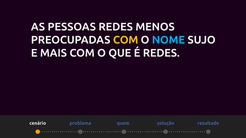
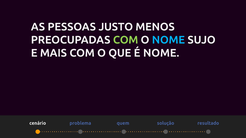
PESSOAS REDES: REDES -> JUSTO (116, 27)
COM colour: yellow -> light green (126, 40)
É REDES: REDES -> NOME (161, 53)
